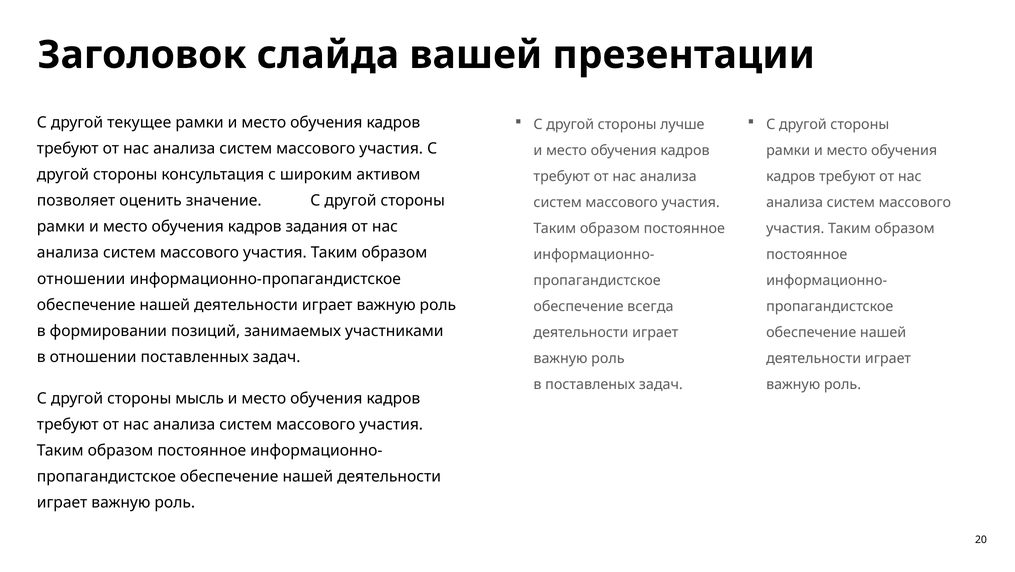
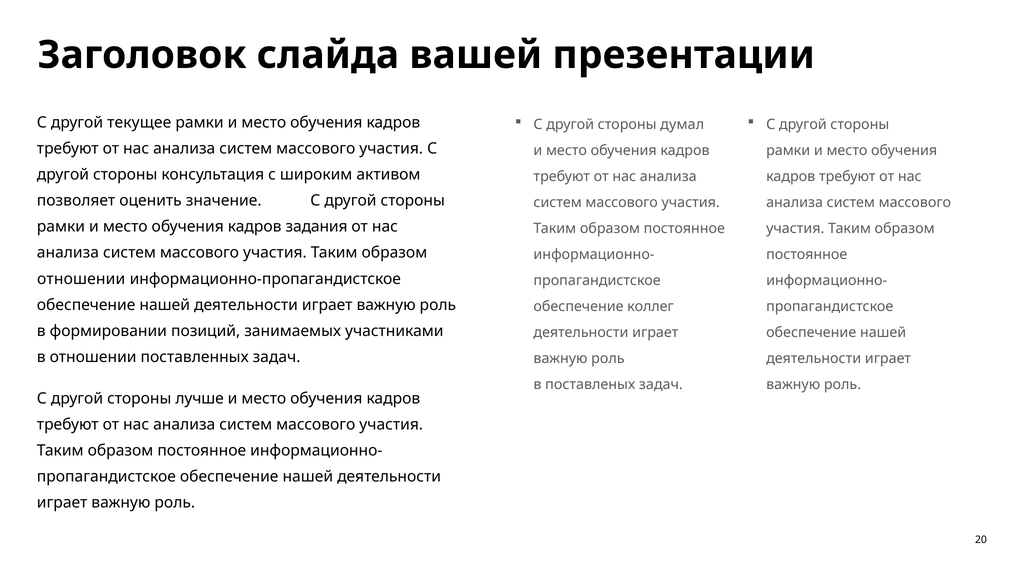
лучше: лучше -> думал (682, 124)
всегда: всегда -> коллег (650, 307)
мысль: мысль -> лучше (200, 399)
